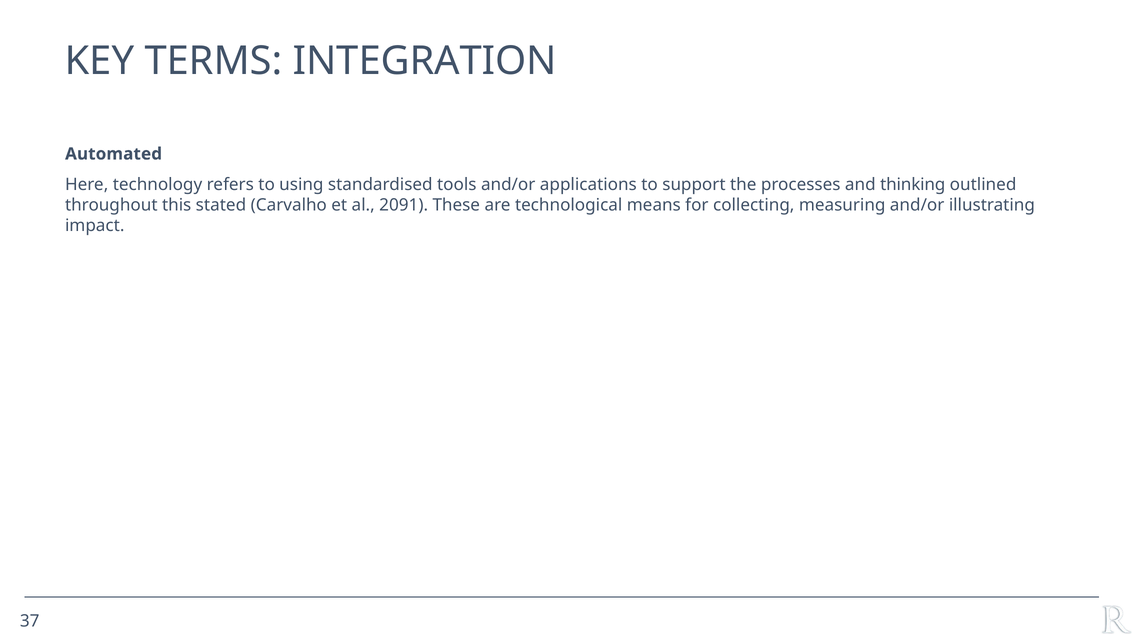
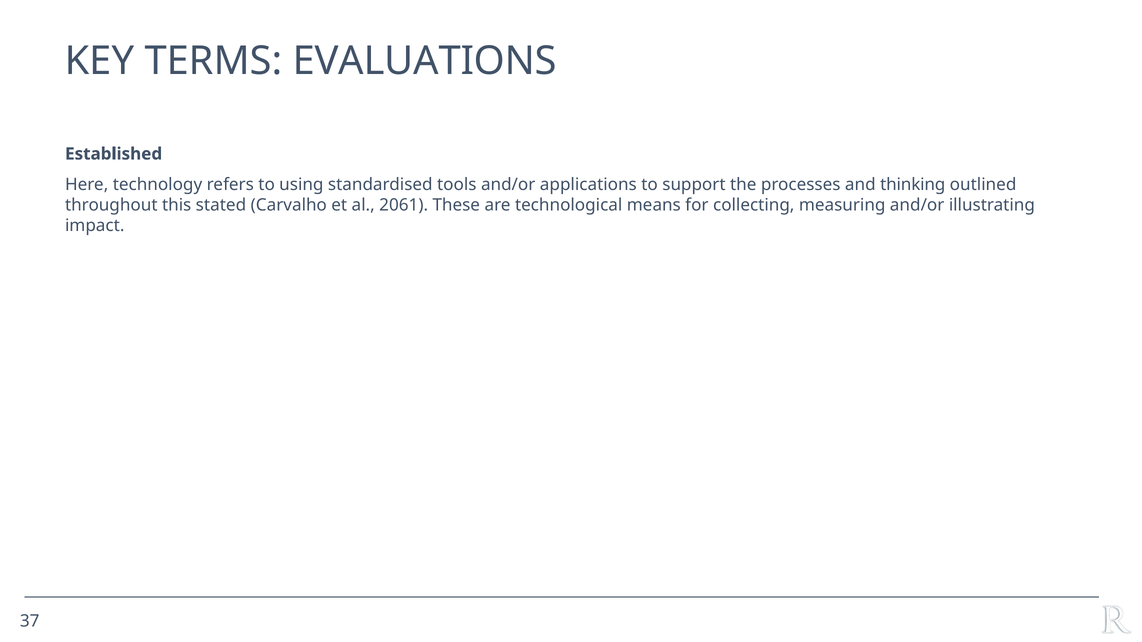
INTEGRATION: INTEGRATION -> EVALUATIONS (425, 61)
Automated: Automated -> Established (114, 154)
2091: 2091 -> 2061 (404, 205)
